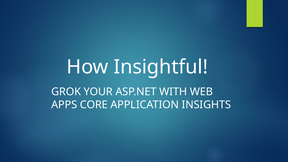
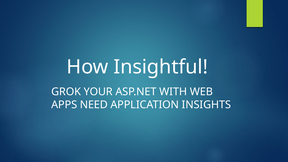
CORE: CORE -> NEED (94, 105)
